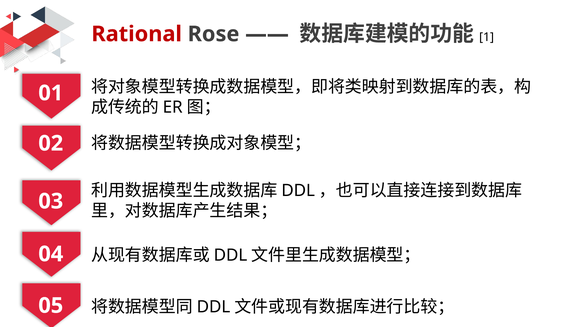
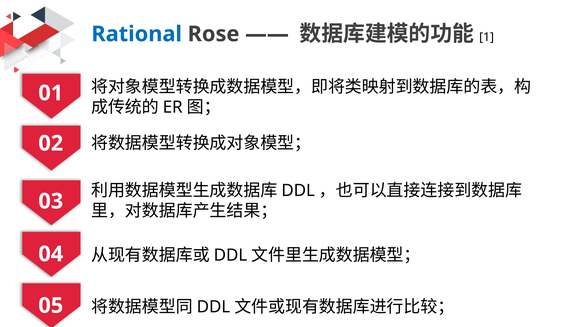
Rational colour: red -> blue (137, 34)
